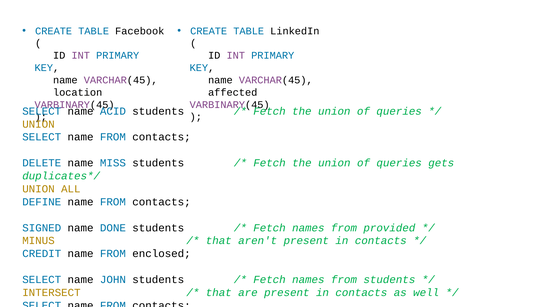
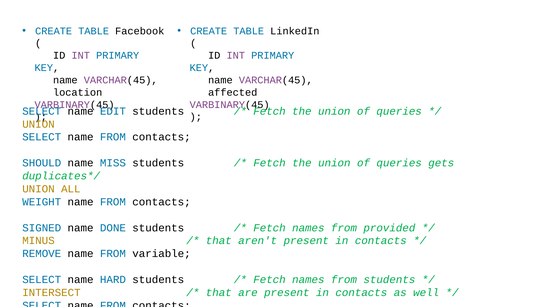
ACID: ACID -> EDIT (113, 111)
DELETE: DELETE -> SHOULD (42, 163)
DEFINE: DEFINE -> WEIGHT (42, 202)
CREDIT: CREDIT -> REMOVE (42, 254)
enclosed: enclosed -> variable (162, 254)
JOHN: JOHN -> HARD (113, 280)
